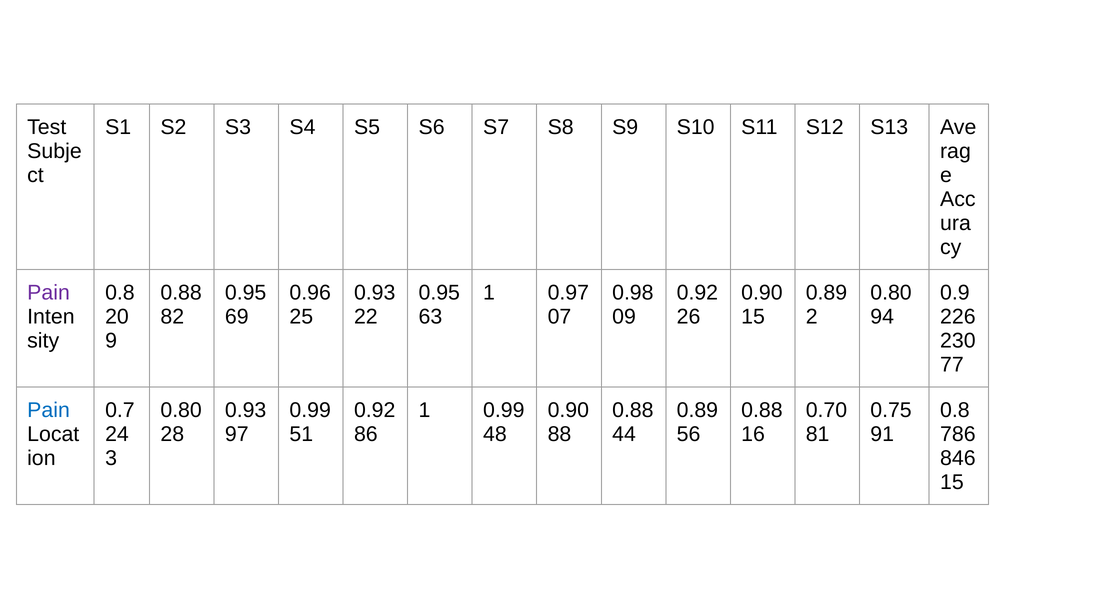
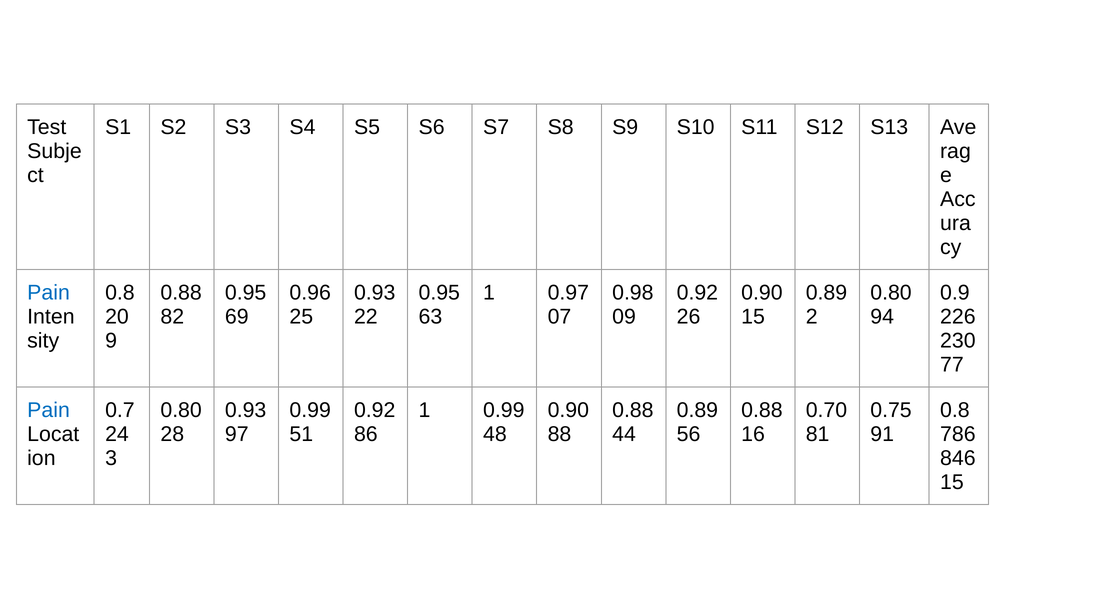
Pain colour: purple -> blue (49, 293)
